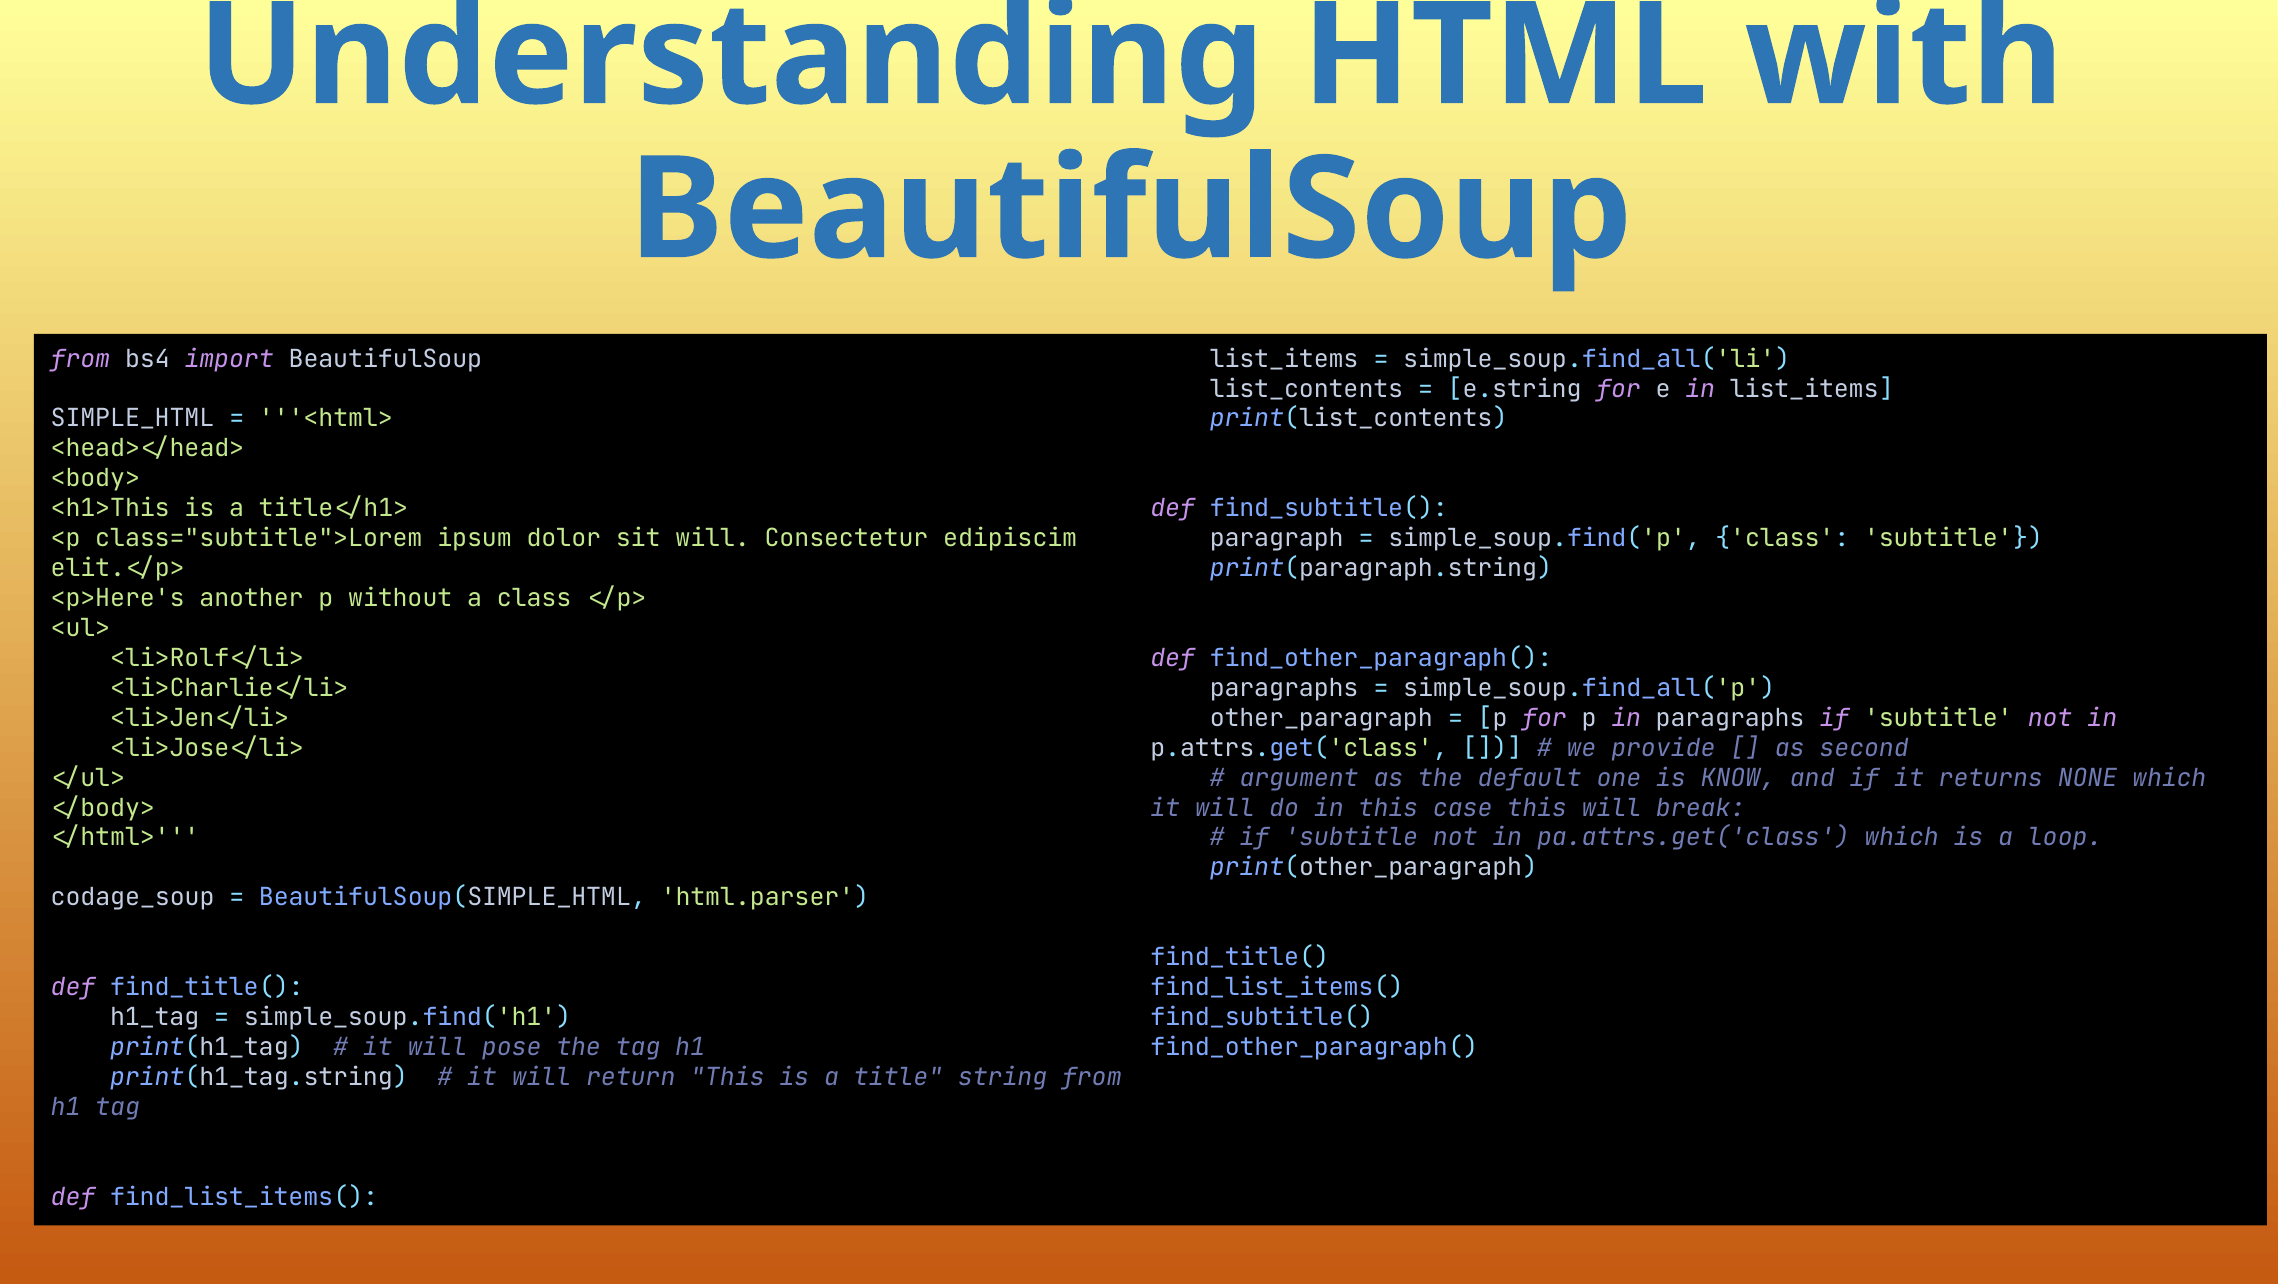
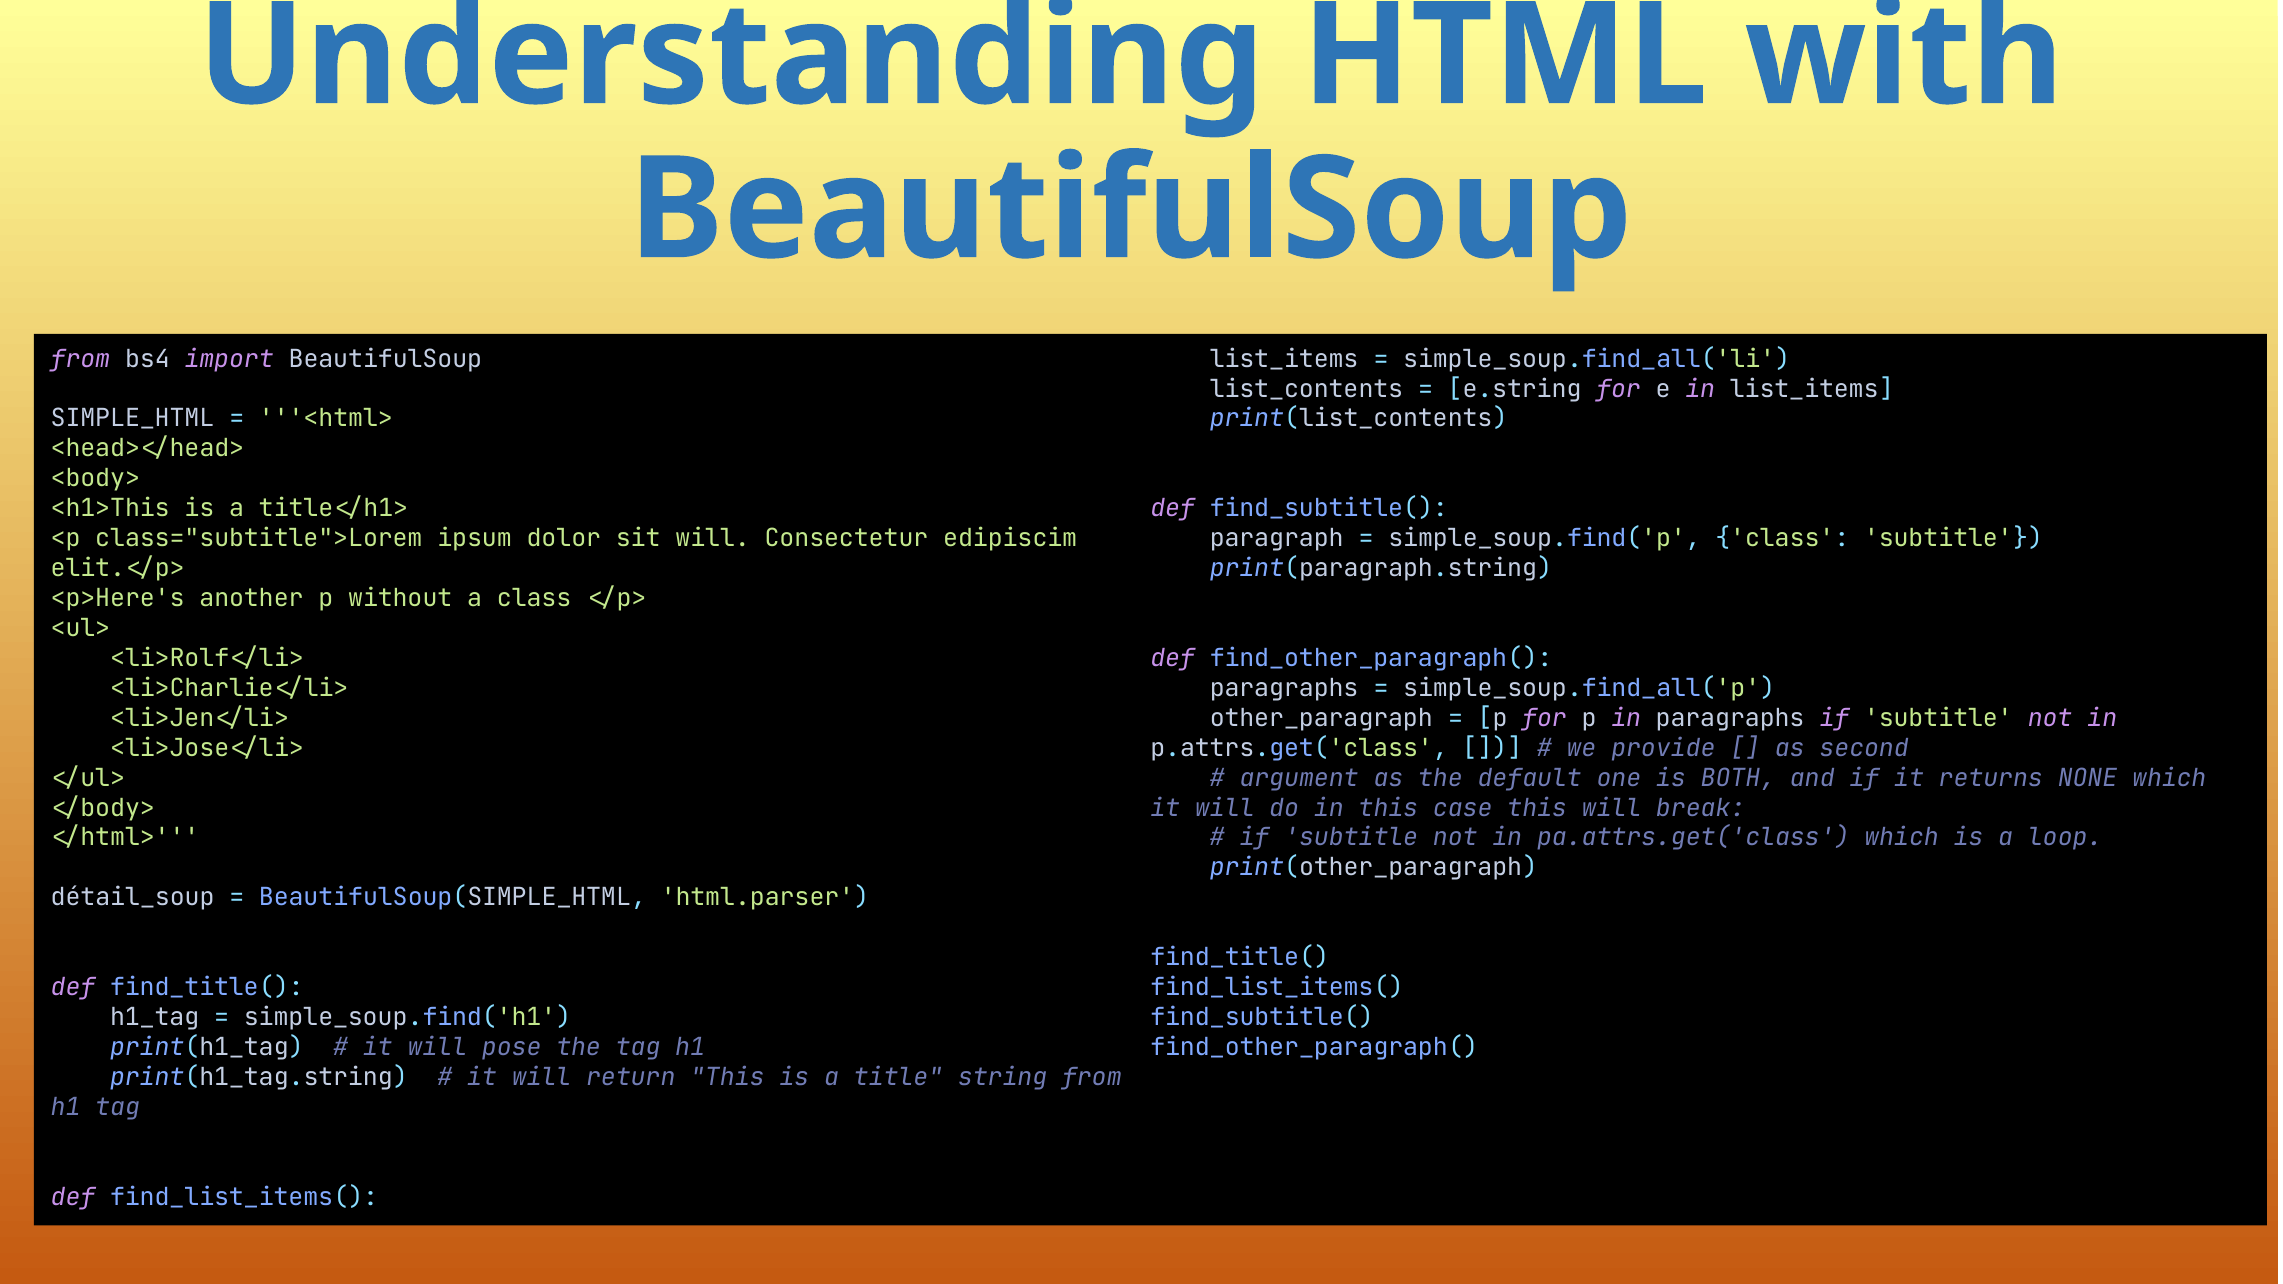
KNOW: KNOW -> BOTH (1738, 778)
codage_soup: codage_soup -> détail_soup (133, 898)
